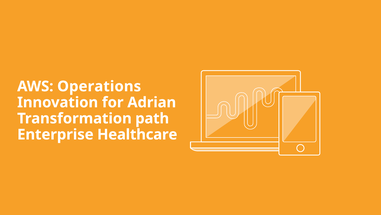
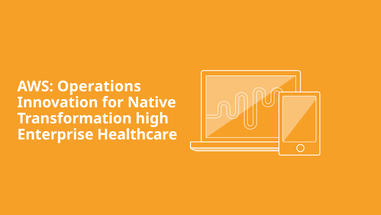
Adrian: Adrian -> Native (152, 102)
path: path -> high (152, 118)
